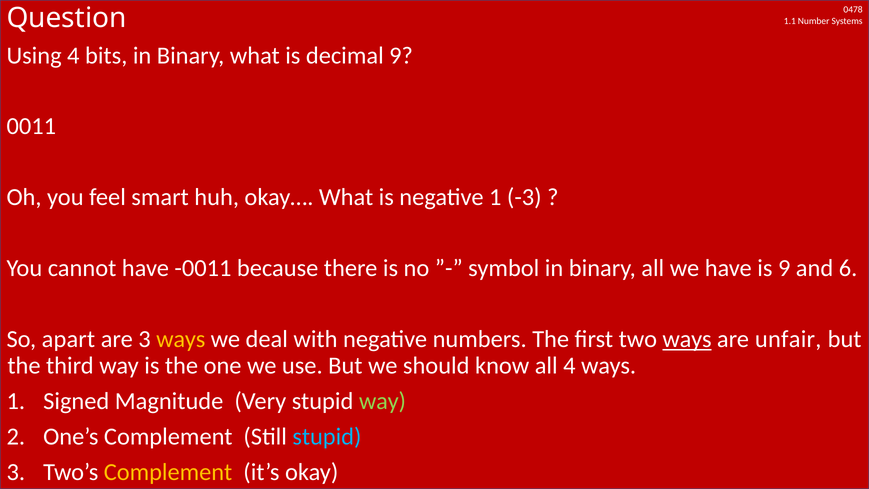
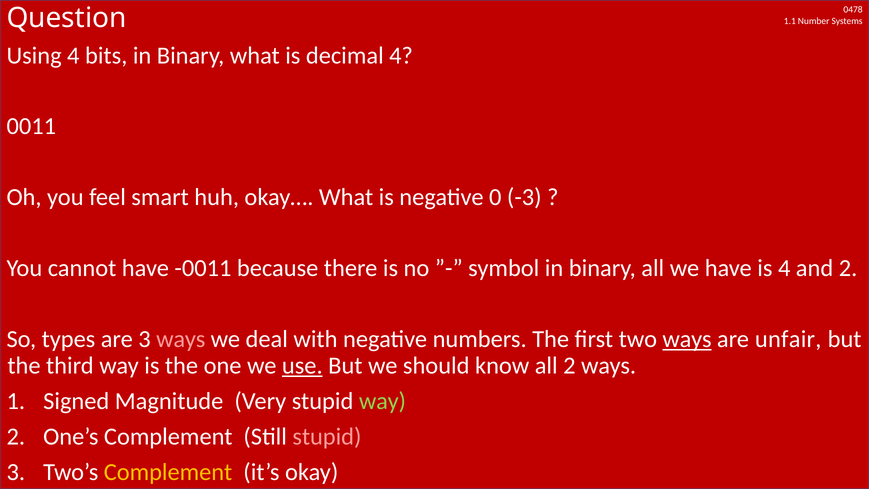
decimal 9: 9 -> 4 (401, 55)
negative 1: 1 -> 0 (495, 197)
is 9: 9 -> 4 (784, 268)
and 6: 6 -> 2 (848, 268)
apart: apart -> types (69, 339)
ways colour: yellow -> pink (181, 339)
use underline: none -> present (302, 366)
all 4: 4 -> 2 (569, 366)
stupid colour: light blue -> pink (327, 437)
